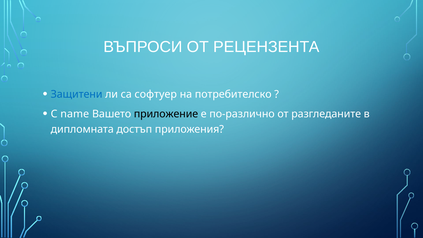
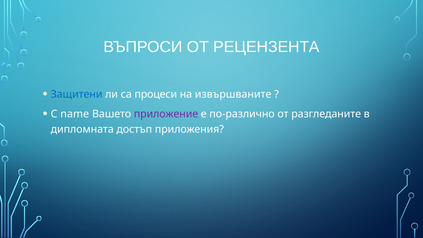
софтуер: софтуер -> процеси (156, 94)
потребителско: потребителско -> извършваните (233, 94)
приложение colour: black -> purple (166, 114)
